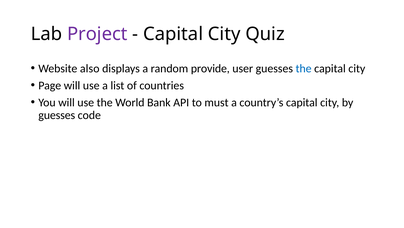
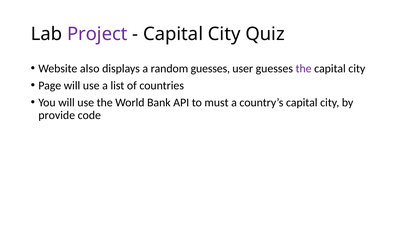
random provide: provide -> guesses (210, 68)
the colour: blue -> purple (304, 68)
guesses: guesses -> provide (57, 115)
